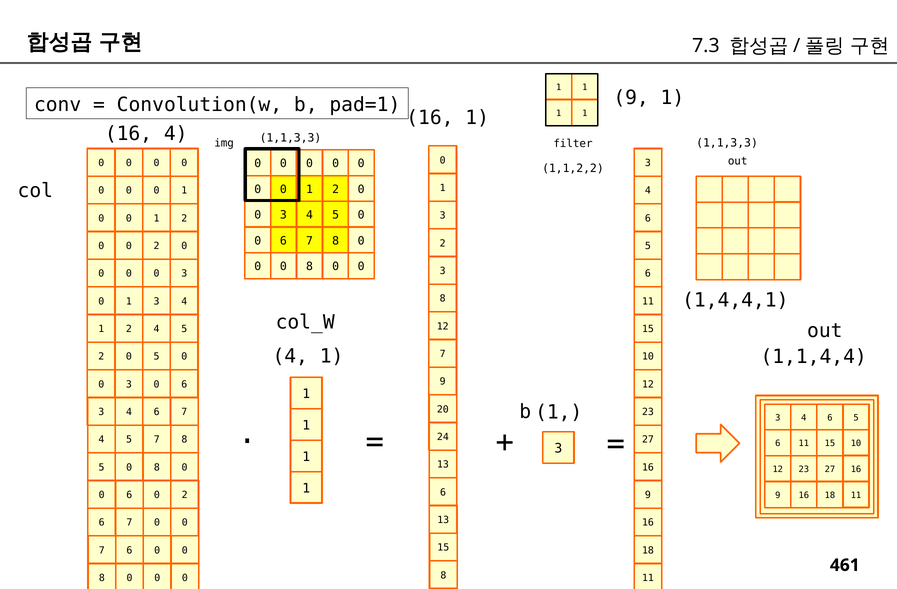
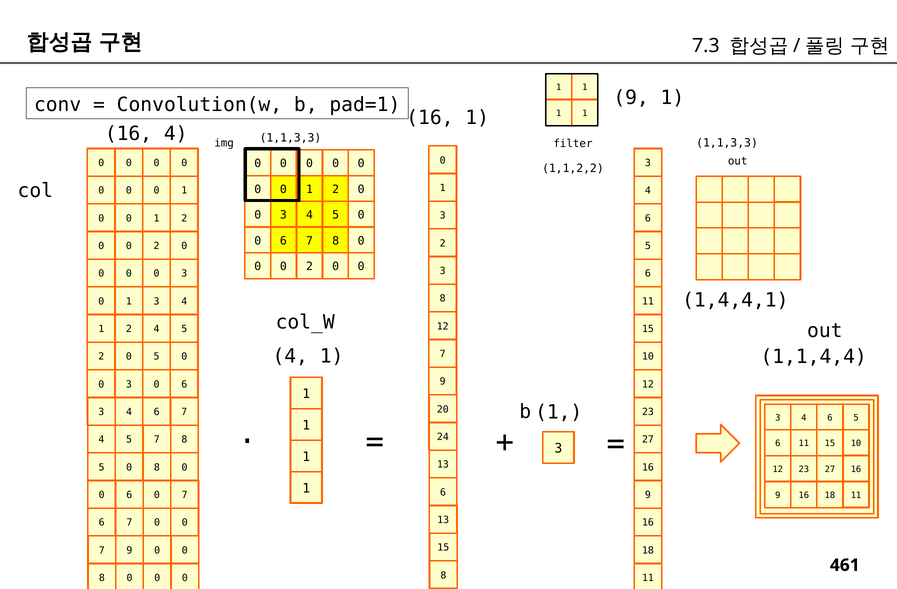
8: 8 -> 2 (310, 267)
6 0 2: 2 -> 7 (185, 495)
6: 6 -> 9 (129, 551)
